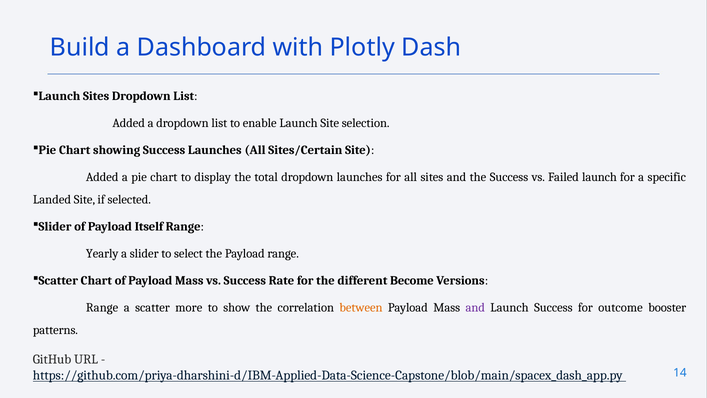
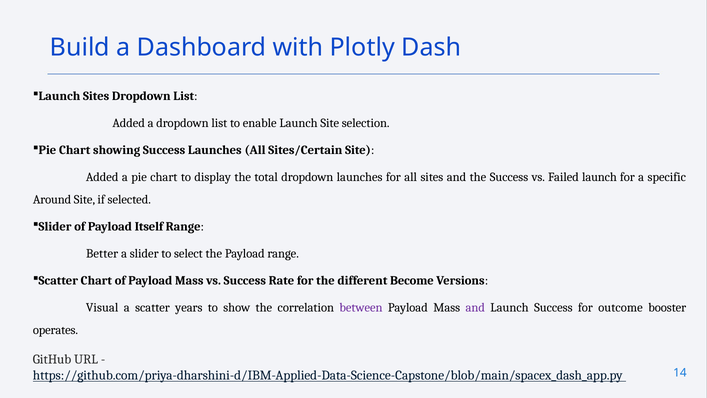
Landed: Landed -> Around (52, 200)
Yearly: Yearly -> Better (102, 254)
Range: Range -> Visual (102, 307)
more: more -> years (189, 307)
between colour: orange -> purple (361, 307)
patterns: patterns -> operates (55, 330)
